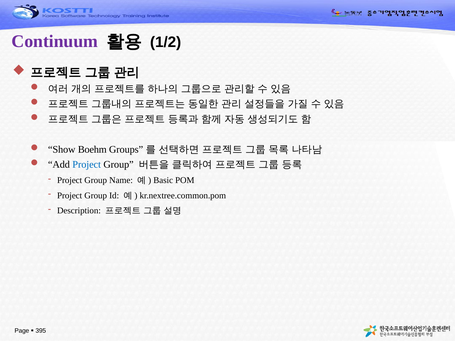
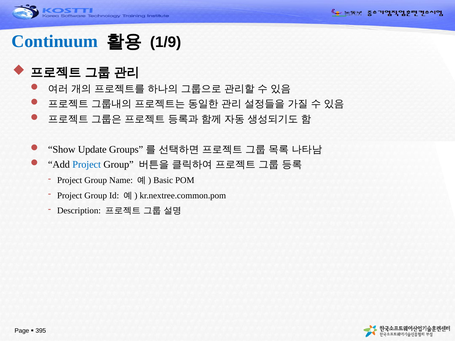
Continuum colour: purple -> blue (55, 41)
1/2: 1/2 -> 1/9 (166, 42)
Boehm: Boehm -> Update (92, 149)
